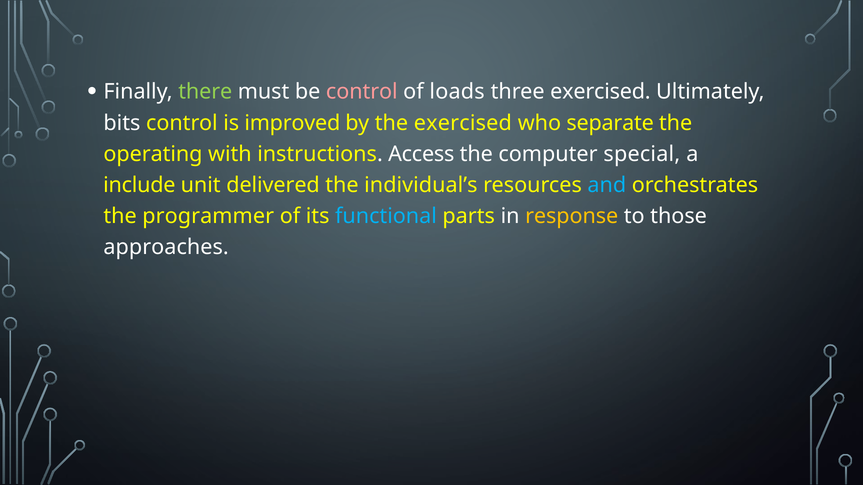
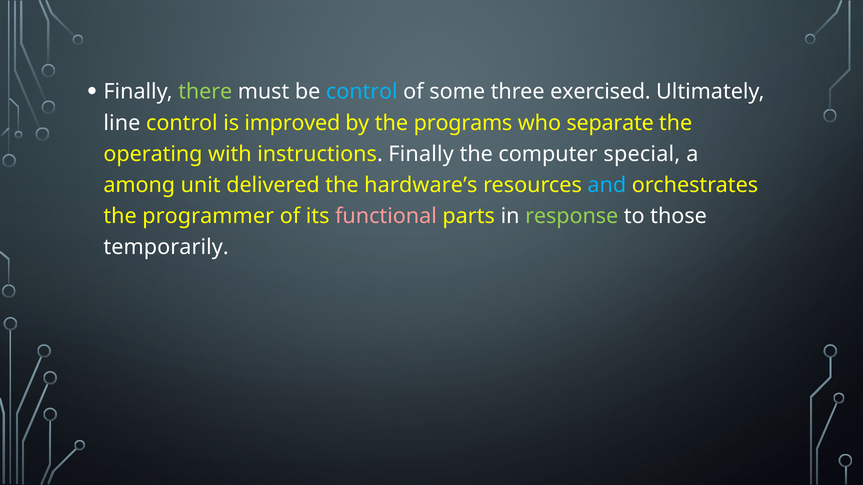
control colour: pink -> light blue (362, 92)
loads: loads -> some (457, 92)
bits: bits -> line (122, 123)
the exercised: exercised -> programs (463, 123)
instructions Access: Access -> Finally (421, 154)
include: include -> among (139, 185)
individual’s: individual’s -> hardware’s (421, 185)
functional colour: light blue -> pink (386, 216)
response colour: yellow -> light green (572, 216)
approaches: approaches -> temporarily (166, 247)
